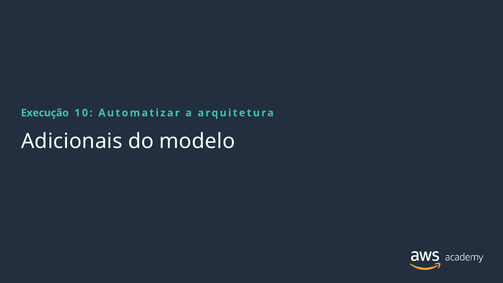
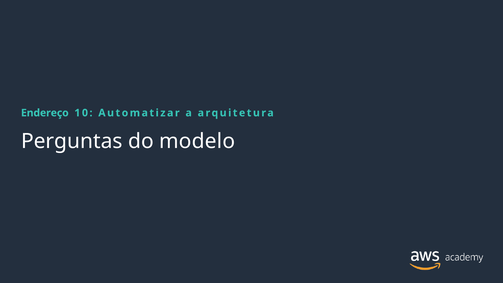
Execução: Execução -> Endereço (45, 113)
Adicionais: Adicionais -> Perguntas (72, 141)
